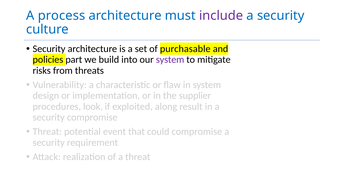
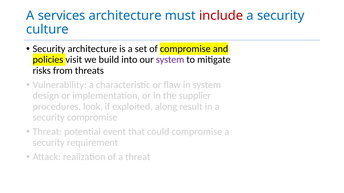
process: process -> services (62, 16)
include colour: purple -> red (221, 16)
of purchasable: purchasable -> compromise (185, 49)
part: part -> visit (74, 60)
